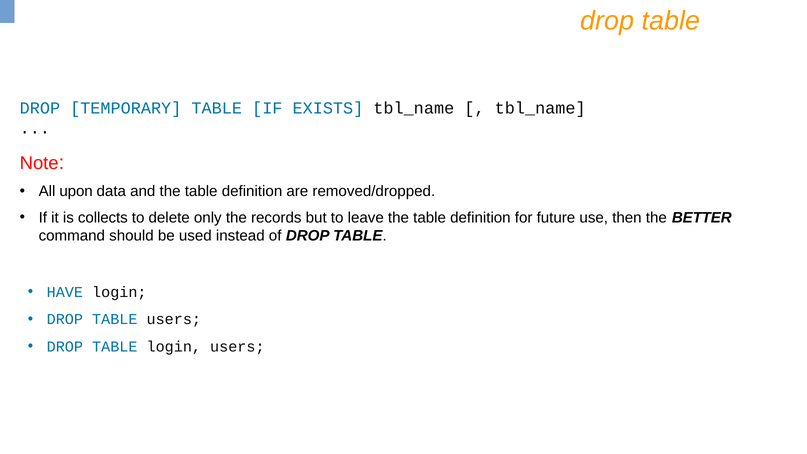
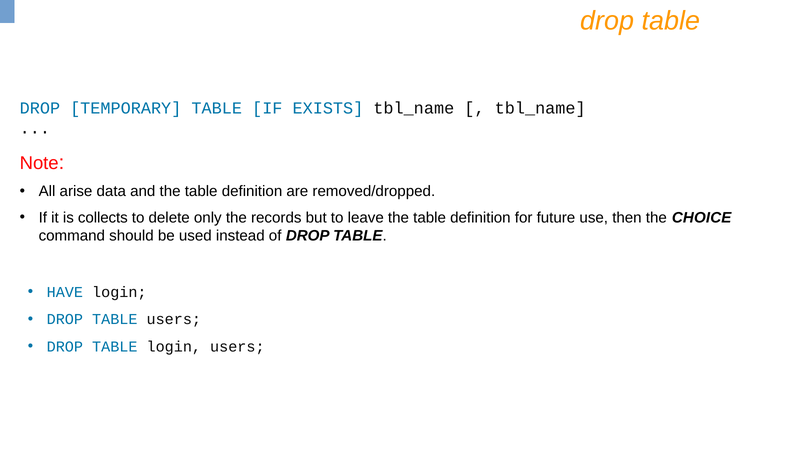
upon: upon -> arise (76, 191)
BETTER: BETTER -> CHOICE (702, 218)
